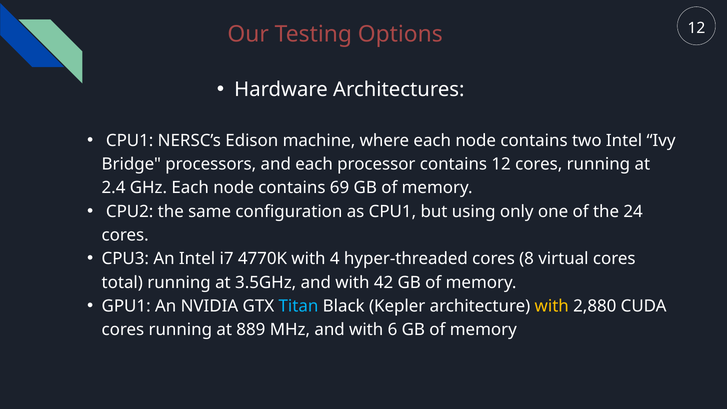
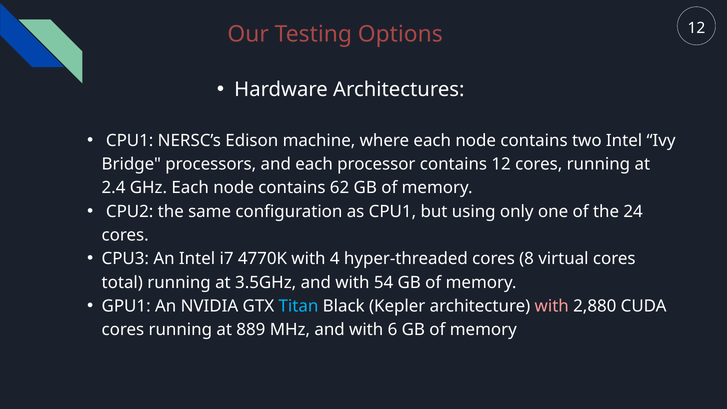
69: 69 -> 62 (340, 188)
42: 42 -> 54 (384, 282)
with colour: yellow -> pink (552, 306)
